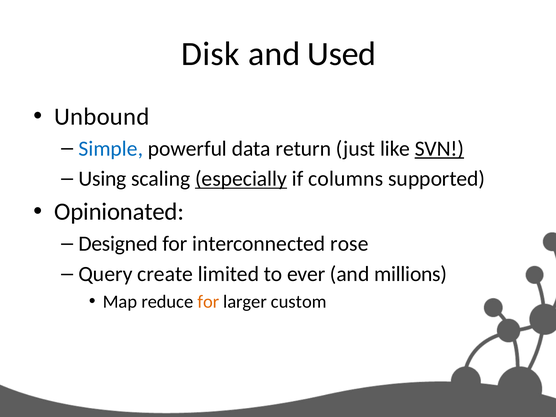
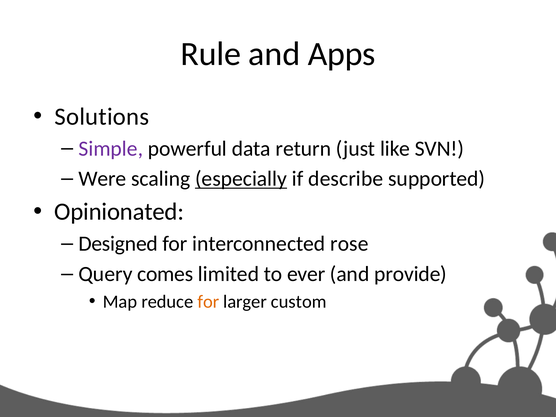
Disk: Disk -> Rule (211, 54)
Used: Used -> Apps (342, 54)
Unbound: Unbound -> Solutions (102, 117)
Simple colour: blue -> purple (111, 149)
SVN underline: present -> none (439, 149)
Using: Using -> Were (102, 179)
columns: columns -> describe (346, 179)
create: create -> comes (165, 274)
millions: millions -> provide (411, 274)
